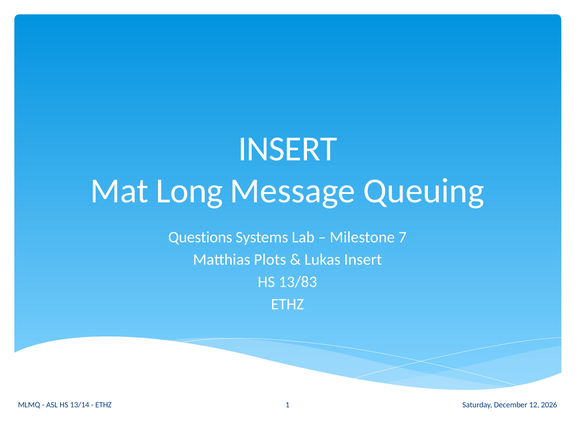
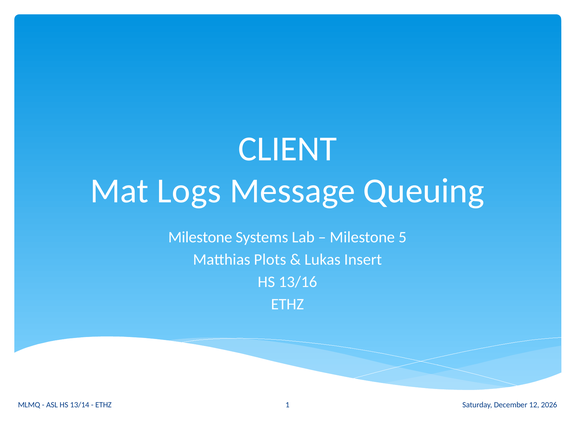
INSERT: INSERT -> CLIENT (288, 149)
Long: Long -> Logs (189, 191)
Questions: Questions -> Milestone (200, 237)
7: 7 -> 5 (402, 237)
13/83: 13/83 -> 13/16 (298, 282)
